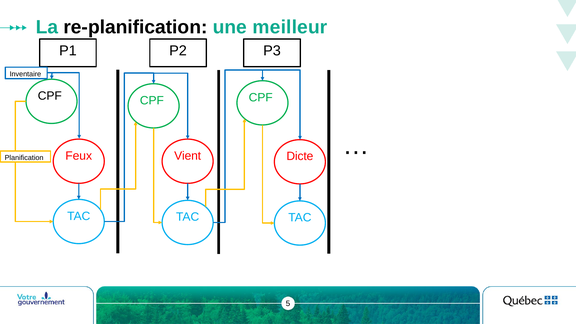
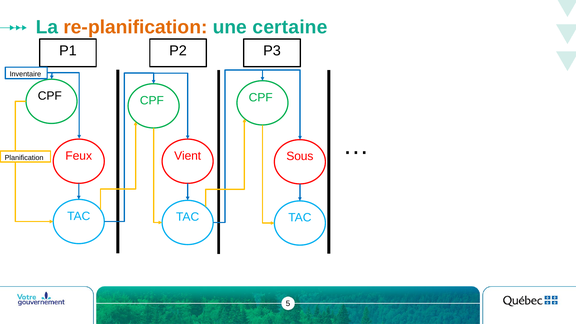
re-planification colour: black -> orange (135, 27)
meilleur: meilleur -> certaine (290, 27)
Dicte: Dicte -> Sous (300, 156)
